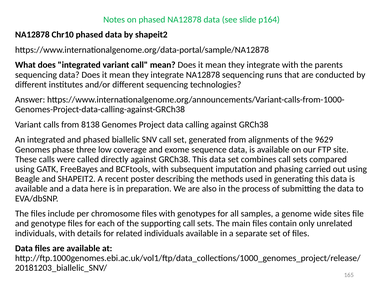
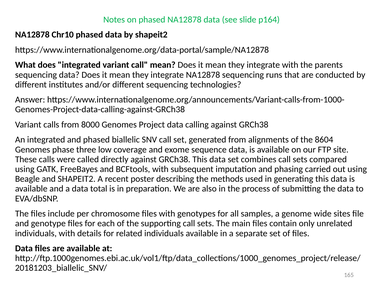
8138: 8138 -> 8000 (90, 125)
9629: 9629 -> 8604 (324, 140)
here: here -> total (99, 189)
